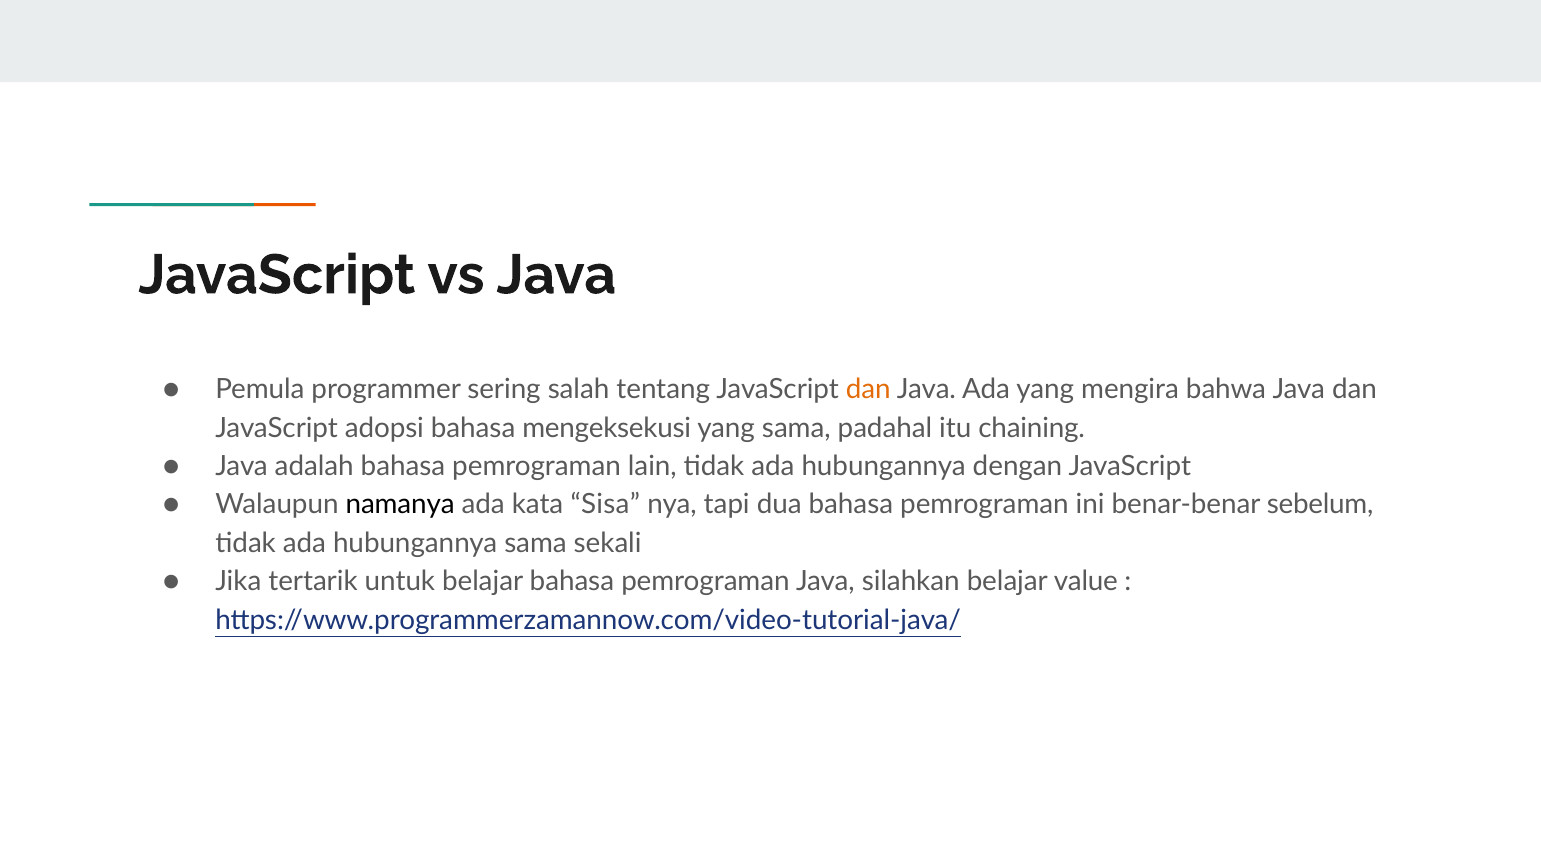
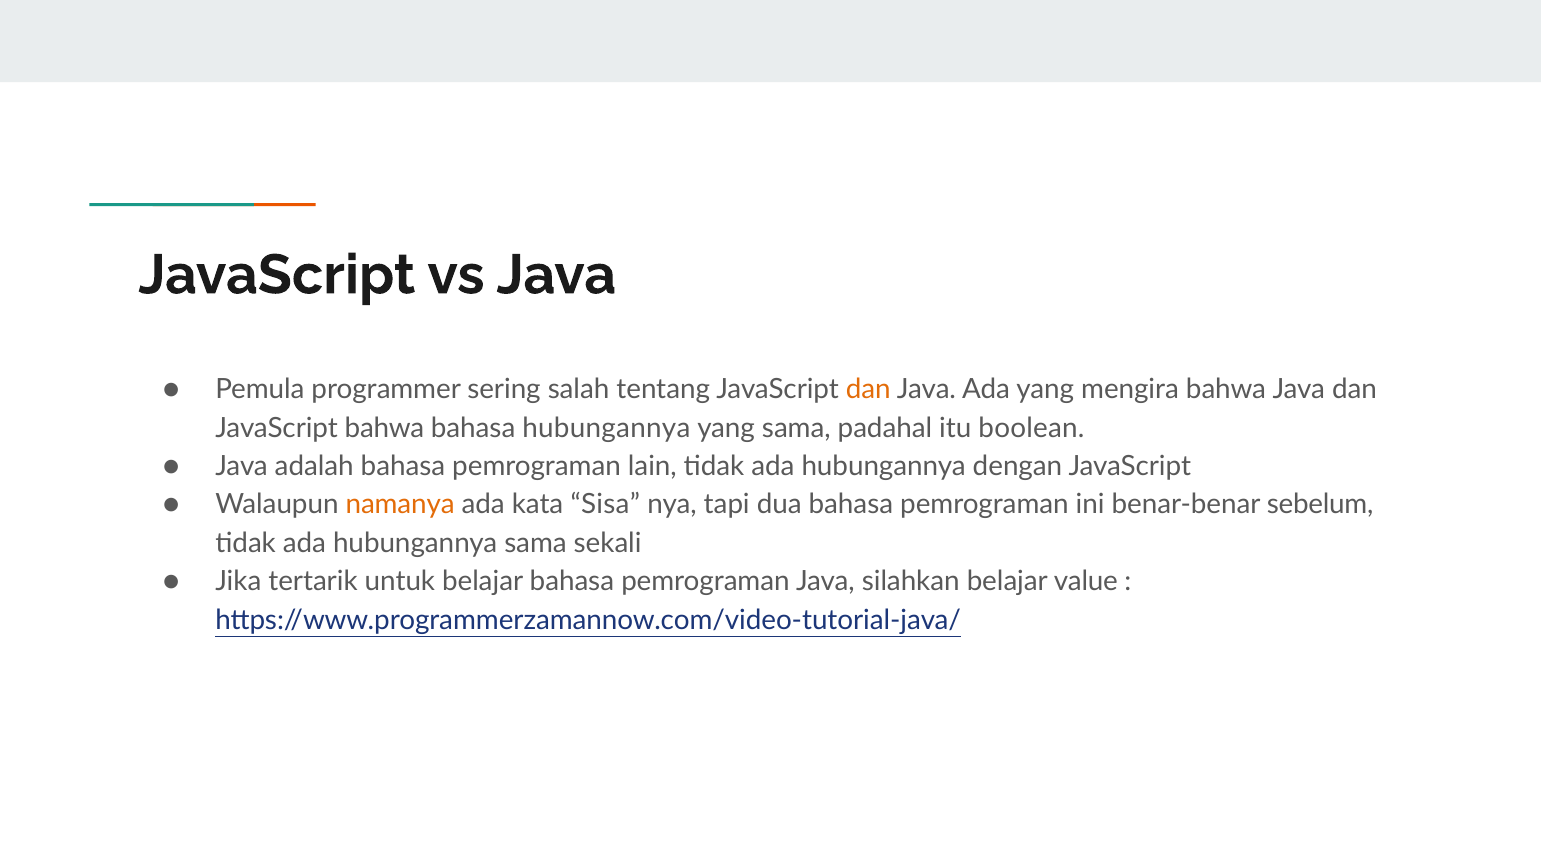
JavaScript adopsi: adopsi -> bahwa (384, 428)
bahasa mengeksekusi: mengeksekusi -> hubungannya (606, 428)
chaining: chaining -> boolean (1031, 428)
namanya colour: black -> orange (400, 505)
